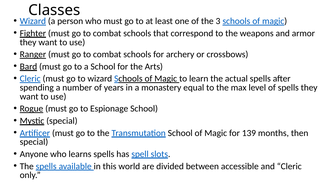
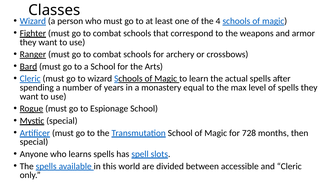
3: 3 -> 4 (218, 21)
139: 139 -> 728 (249, 133)
